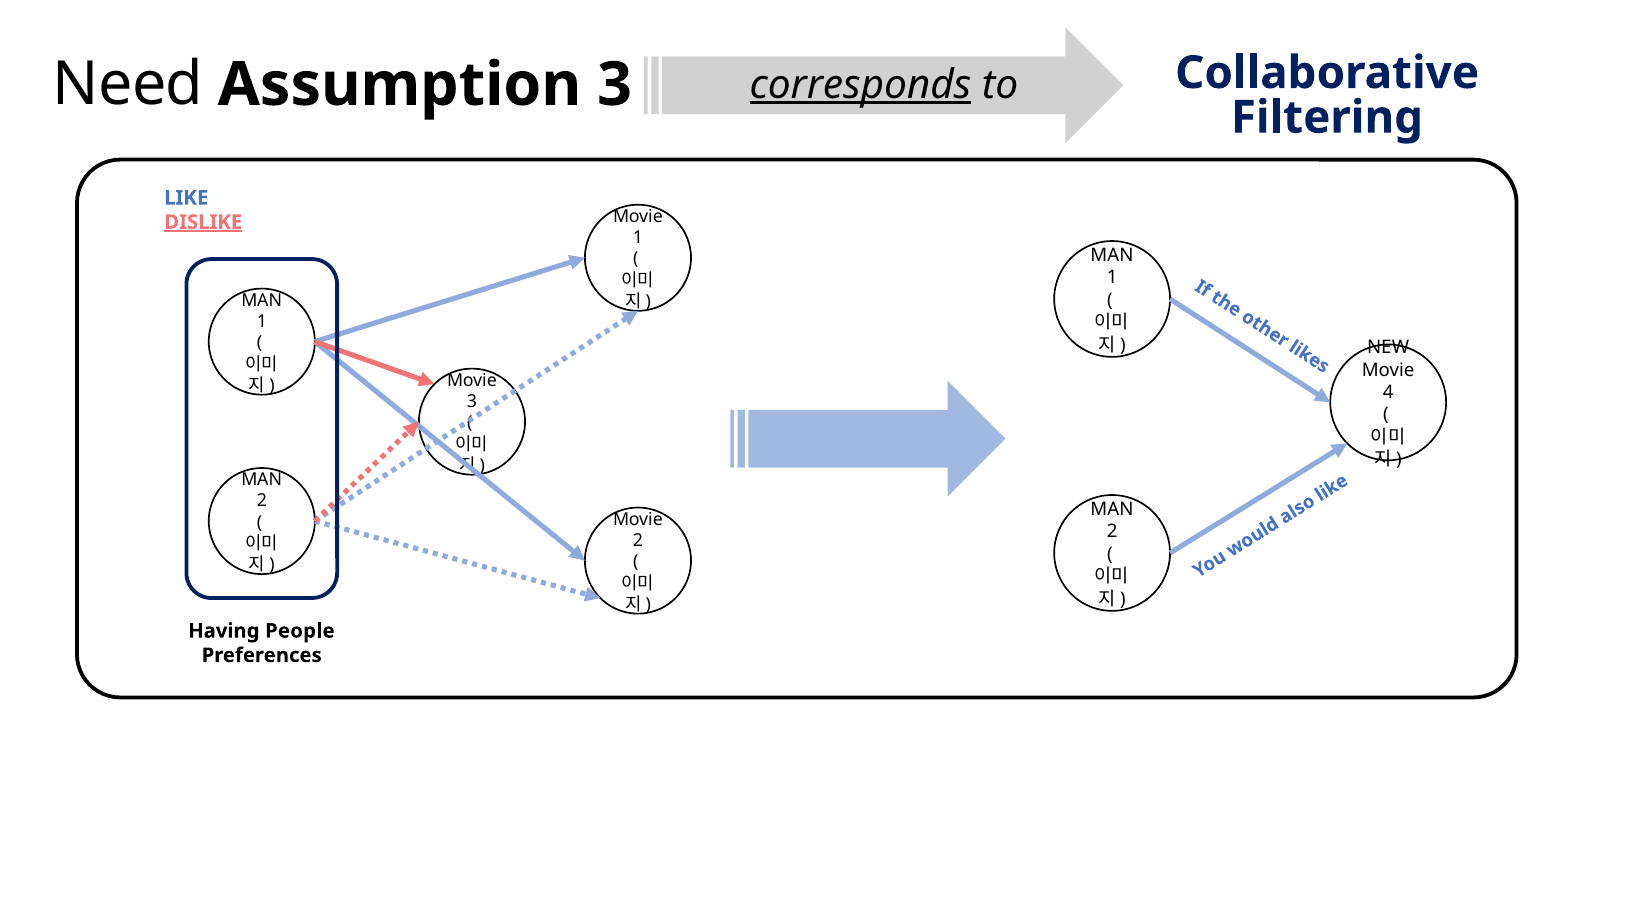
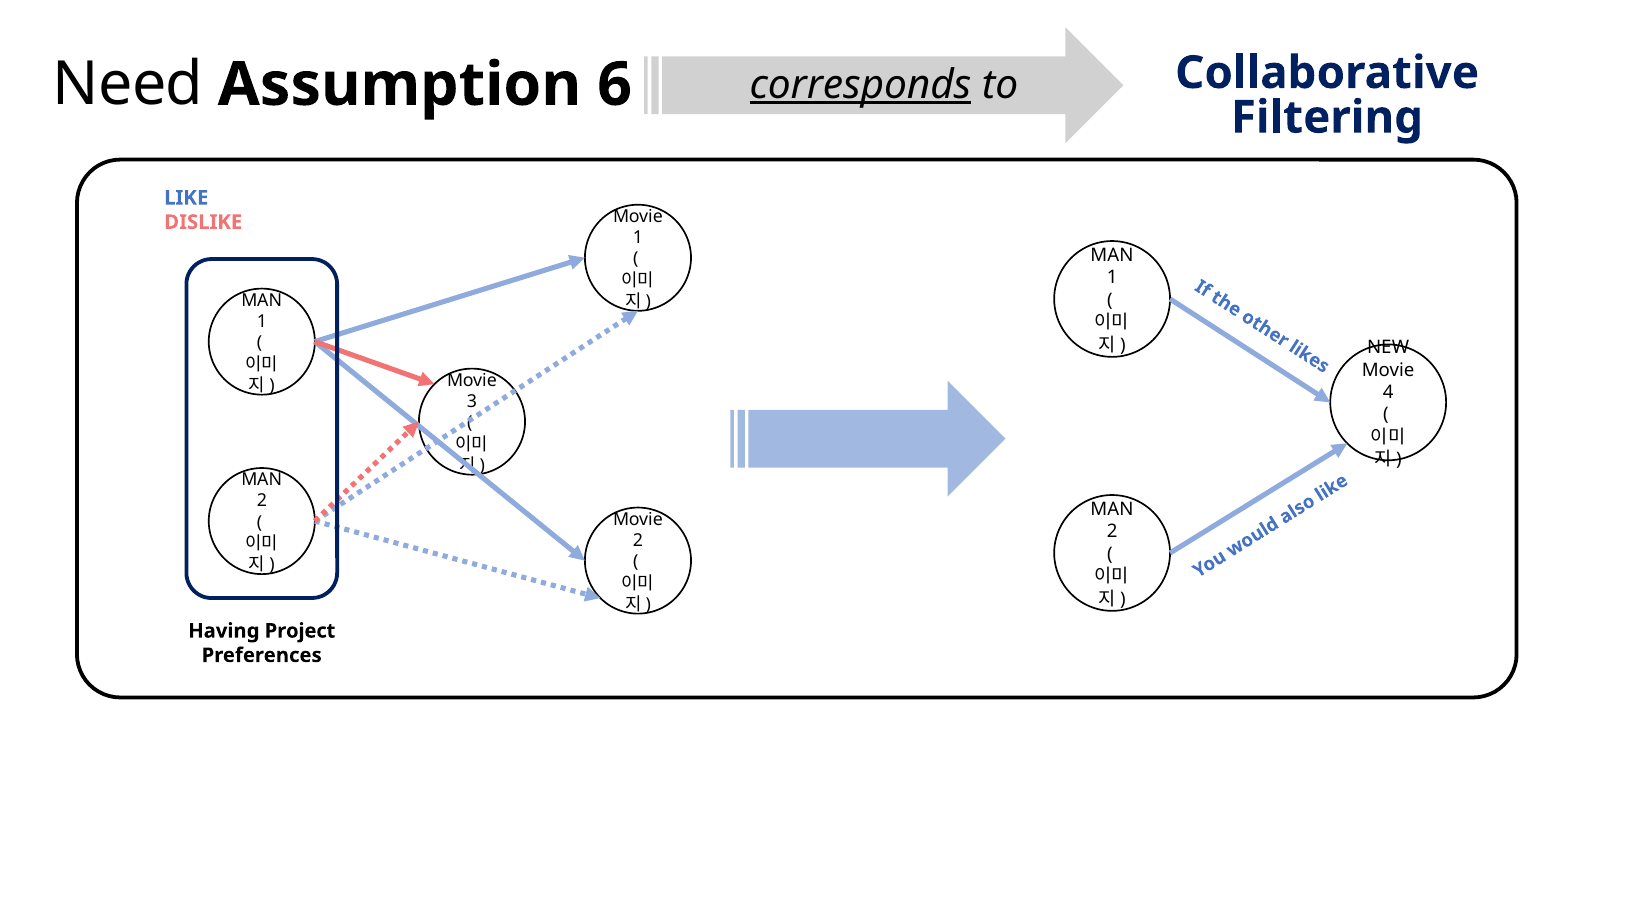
Assumption 3: 3 -> 6 (615, 85)
DISLIKE underline: present -> none (203, 222)
People: People -> Project (300, 631)
